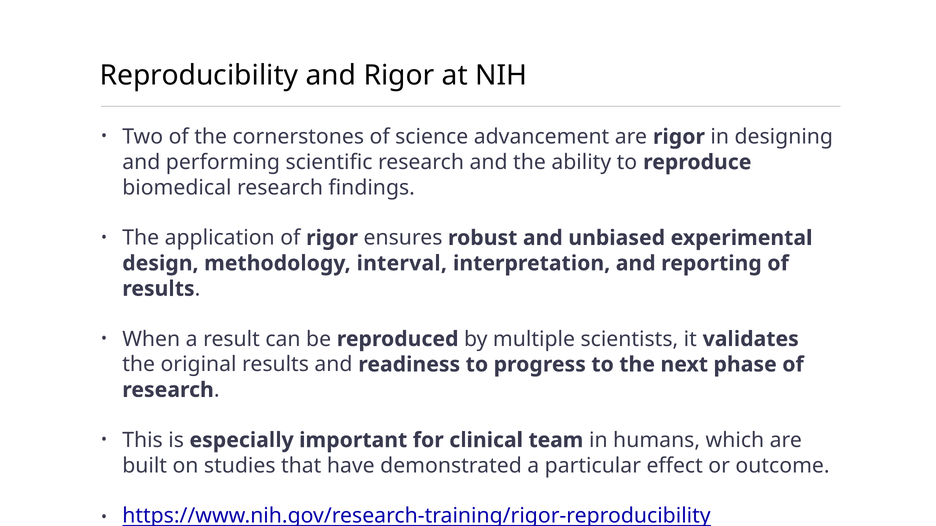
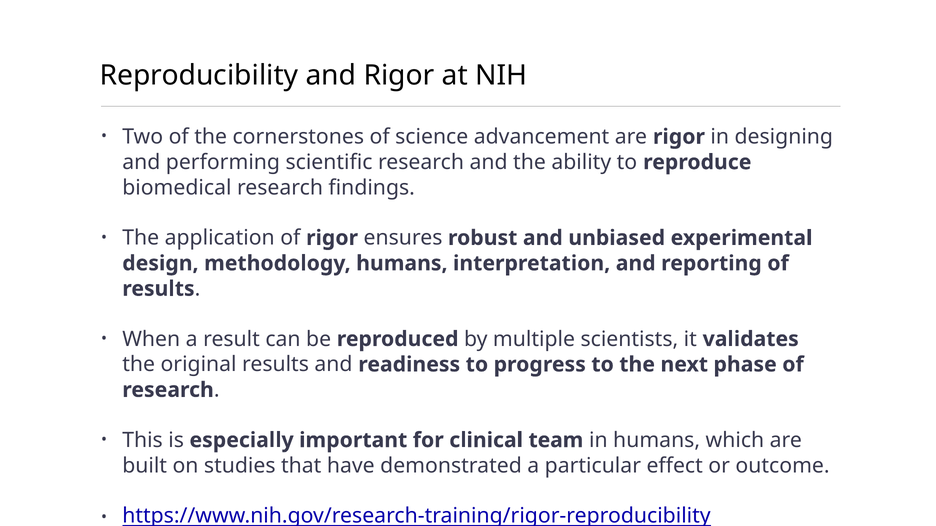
methodology interval: interval -> humans (402, 264)
